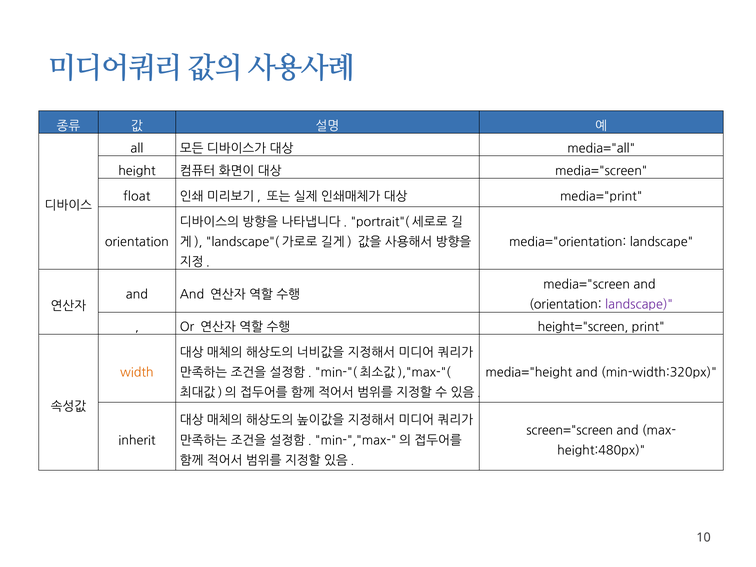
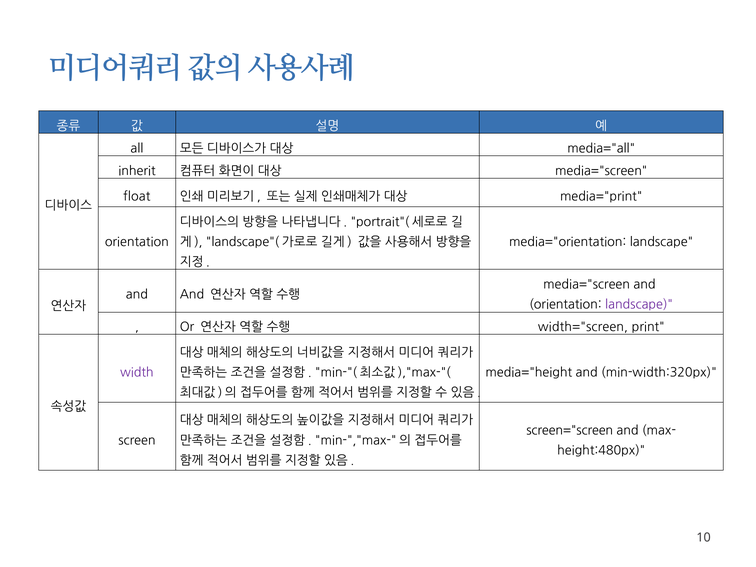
height: height -> inherit (137, 171)
height="screen: height="screen -> width="screen (583, 327)
width colour: orange -> purple (137, 372)
inherit: inherit -> screen (137, 440)
